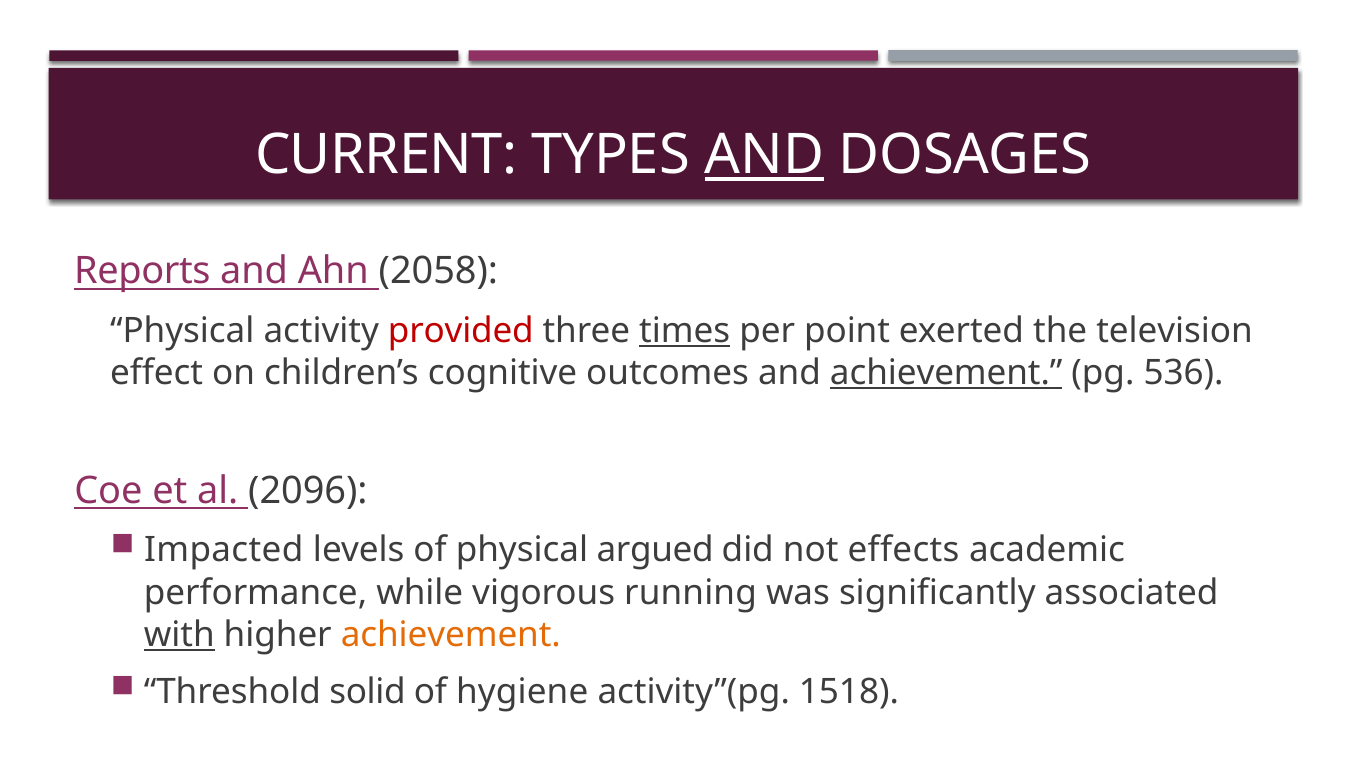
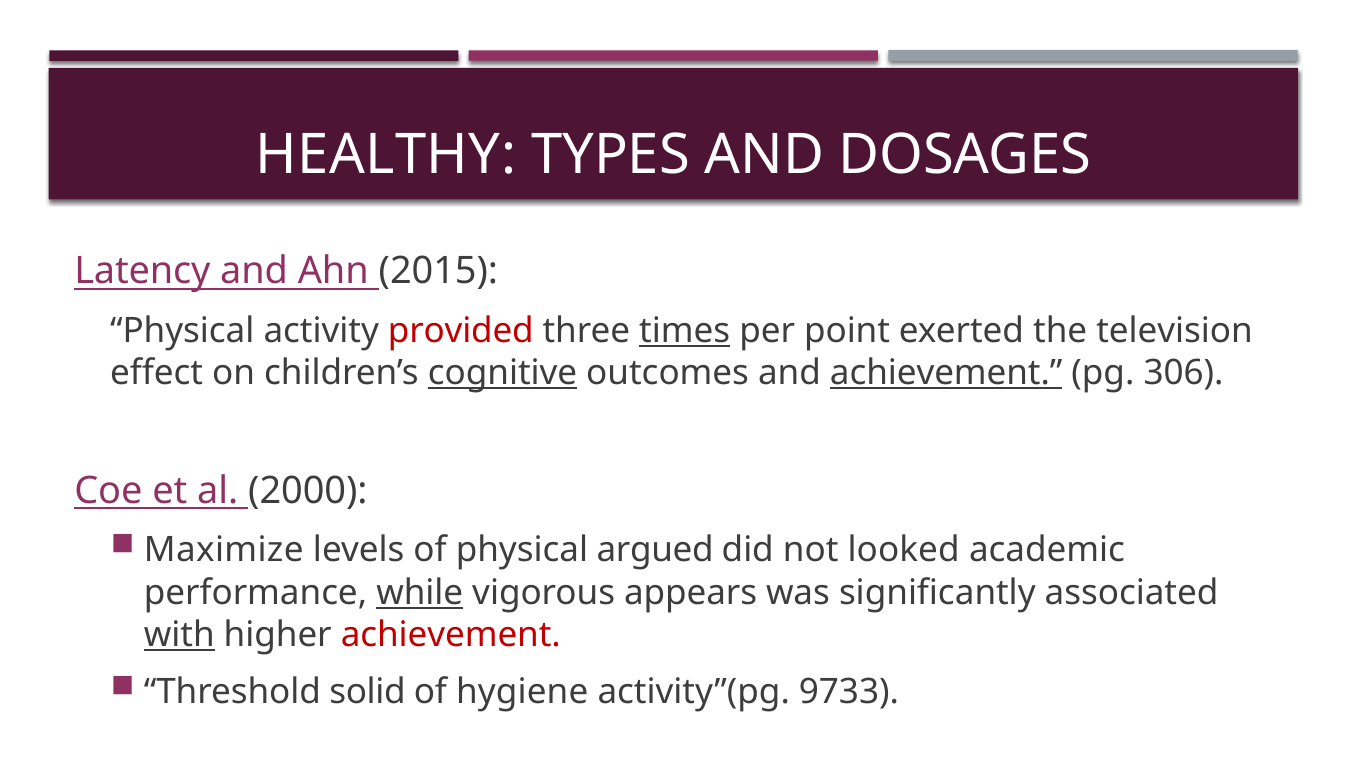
CURRENT: CURRENT -> HEALTHY (386, 155)
AND underline: present -> none (764, 155)
Reports: Reports -> Latency (142, 271)
2058: 2058 -> 2015 (438, 271)
cognitive underline: none -> present (503, 373)
536: 536 -> 306 (1183, 373)
2096: 2096 -> 2000 (308, 491)
Impacted: Impacted -> Maximize (224, 550)
effects: effects -> looked (904, 550)
while underline: none -> present (420, 592)
running: running -> appears (691, 592)
achievement colour: orange -> red (451, 634)
1518: 1518 -> 9733 (849, 692)
